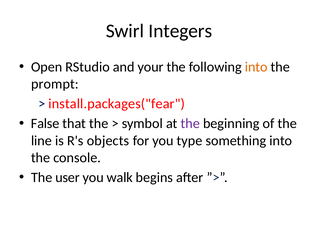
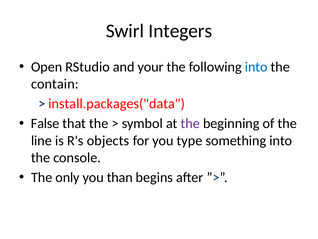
into colour: orange -> blue (256, 67)
prompt: prompt -> contain (55, 84)
install.packages("fear: install.packages("fear -> install.packages("data (117, 104)
user: user -> only (68, 177)
walk: walk -> than (120, 177)
